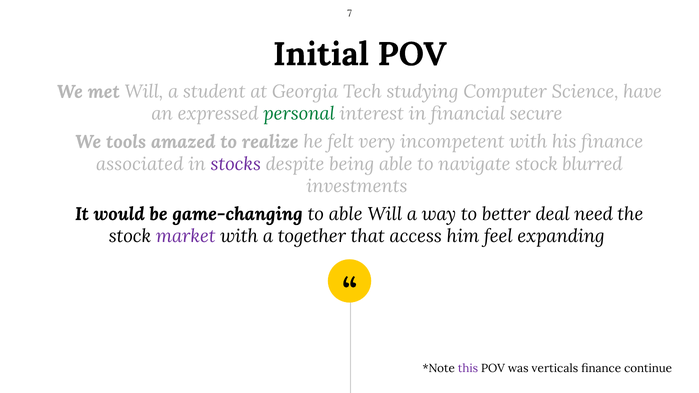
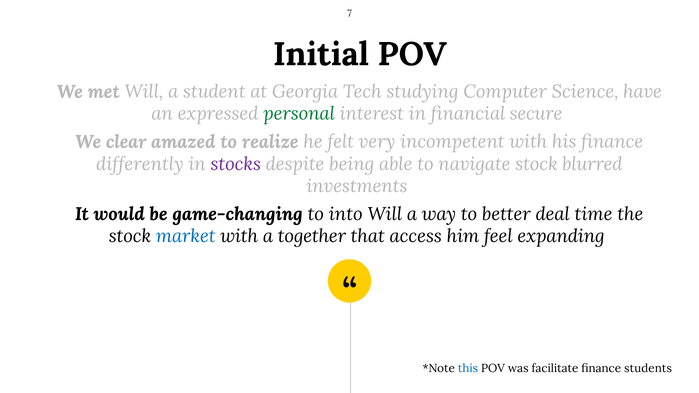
tools: tools -> clear (126, 142)
associated: associated -> differently (140, 164)
to able: able -> into (346, 214)
need: need -> time (594, 214)
market colour: purple -> blue (186, 236)
this colour: purple -> blue (468, 369)
verticals: verticals -> facilitate (555, 369)
continue: continue -> students (648, 369)
